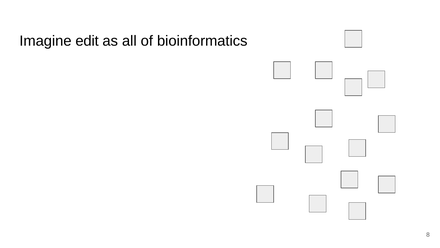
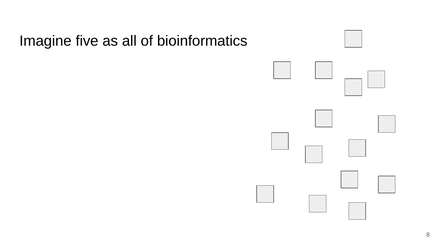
edit: edit -> five (87, 41)
